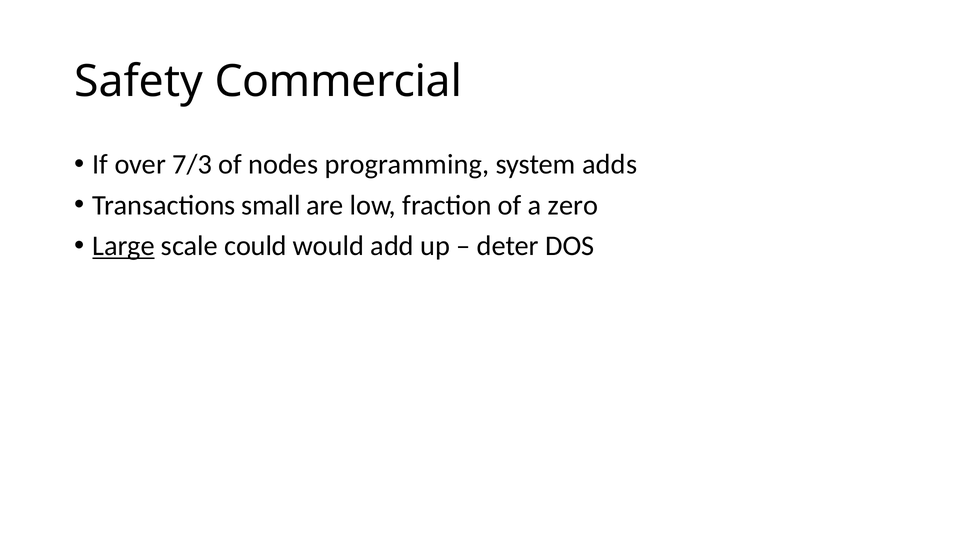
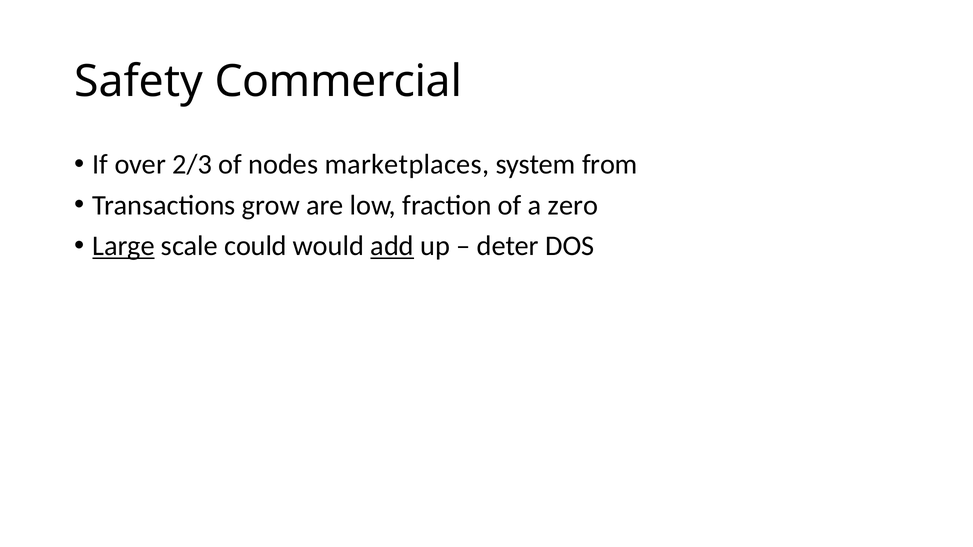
7/3: 7/3 -> 2/3 (192, 165)
programming: programming -> marketplaces (407, 165)
adds: adds -> from (610, 165)
small: small -> grow (271, 205)
add underline: none -> present (392, 246)
